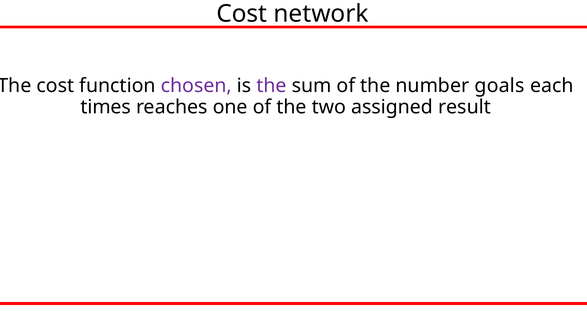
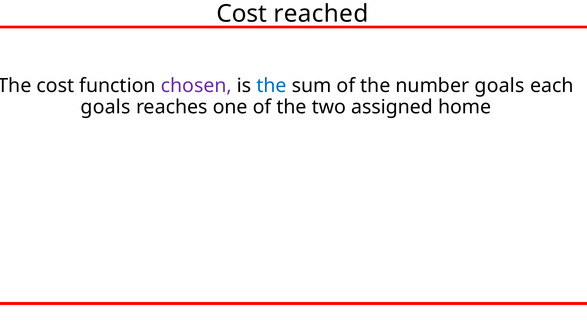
network: network -> reached (321, 14)
the colour: purple -> blue (272, 86)
times: times -> goals (106, 107)
result: result -> home (465, 107)
